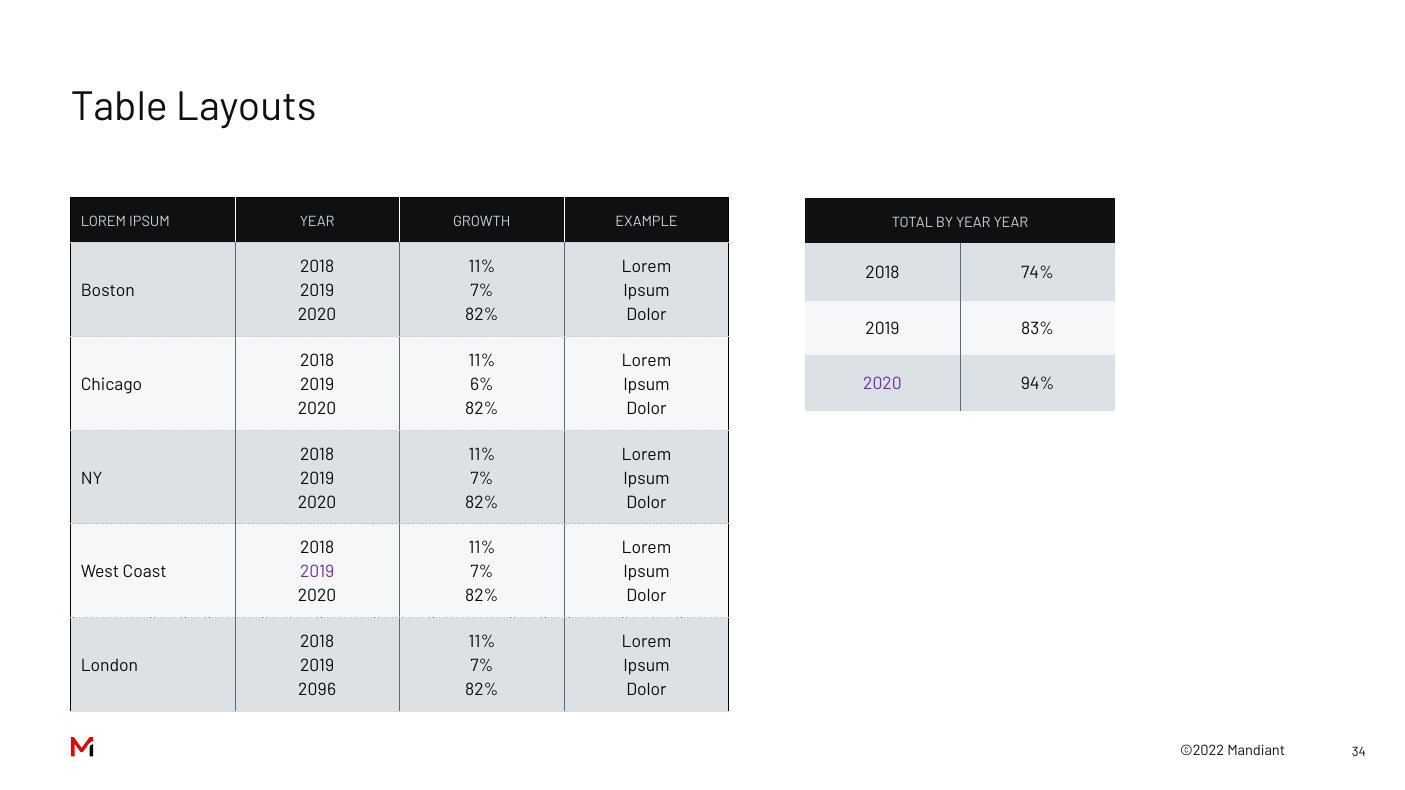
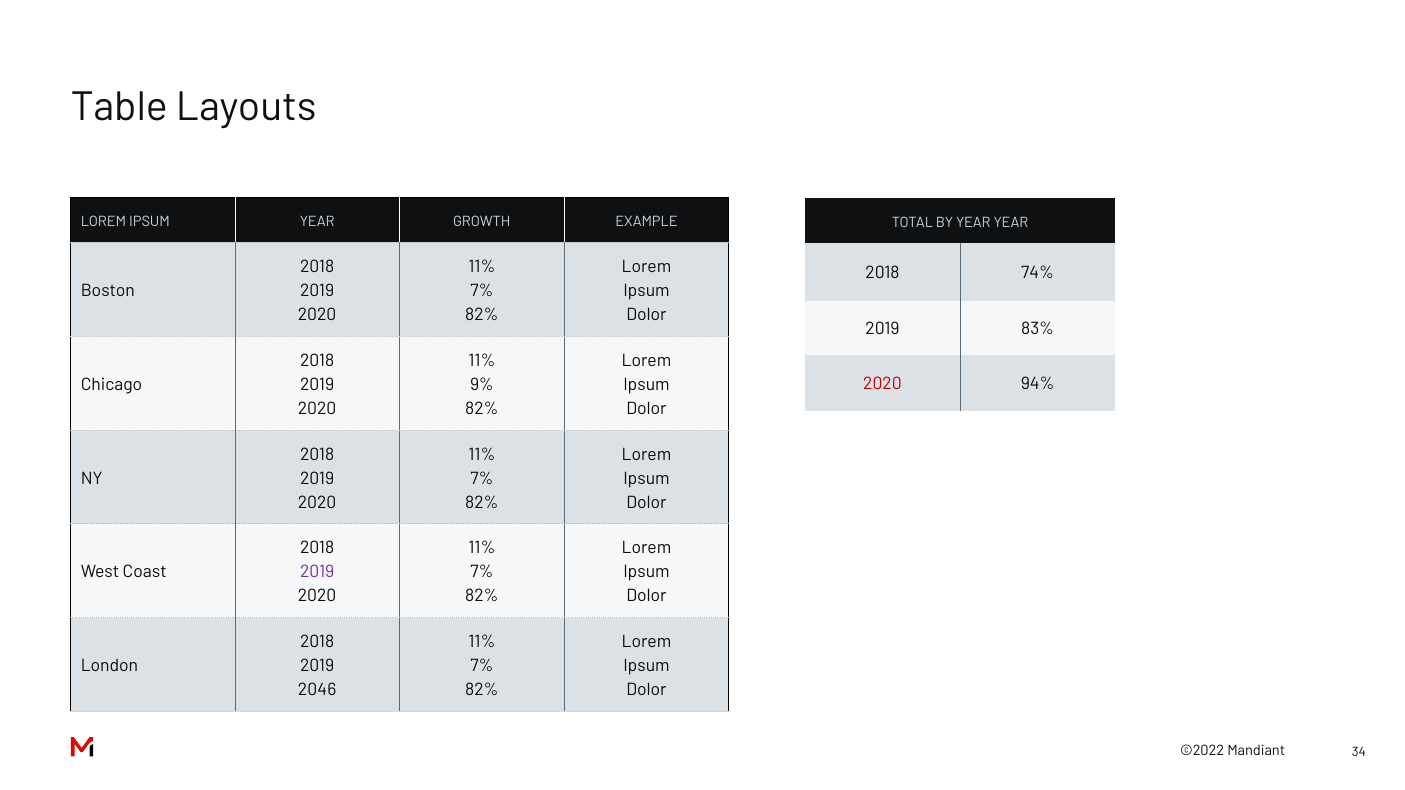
2020 colour: purple -> red (882, 384)
6%: 6% -> 9% (482, 385)
2096: 2096 -> 2046 (317, 690)
